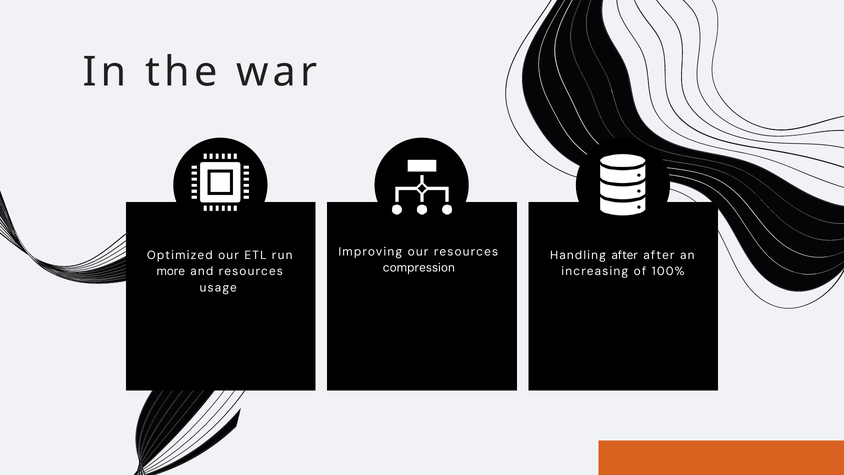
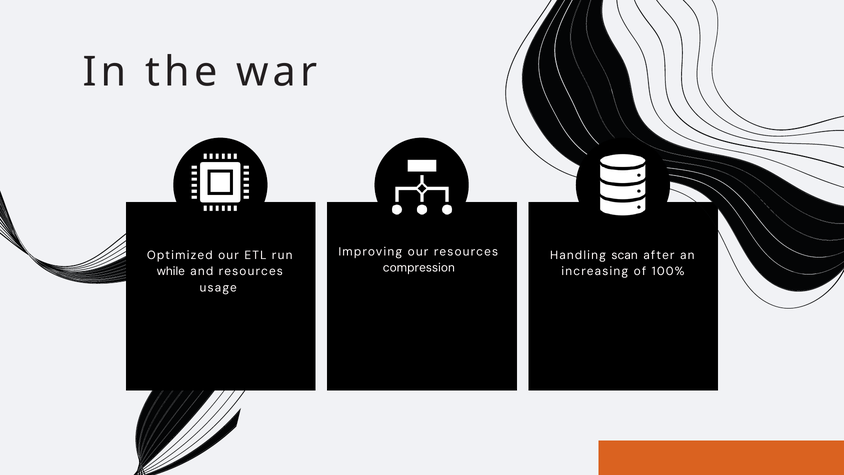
Handling after: after -> scan (625, 255)
more: more -> while (171, 271)
